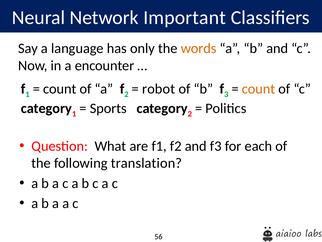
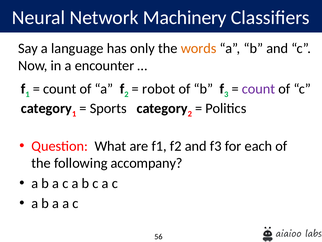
Important: Important -> Machinery (185, 18)
count colour: orange -> purple (259, 89)
translation: translation -> accompany (147, 163)
